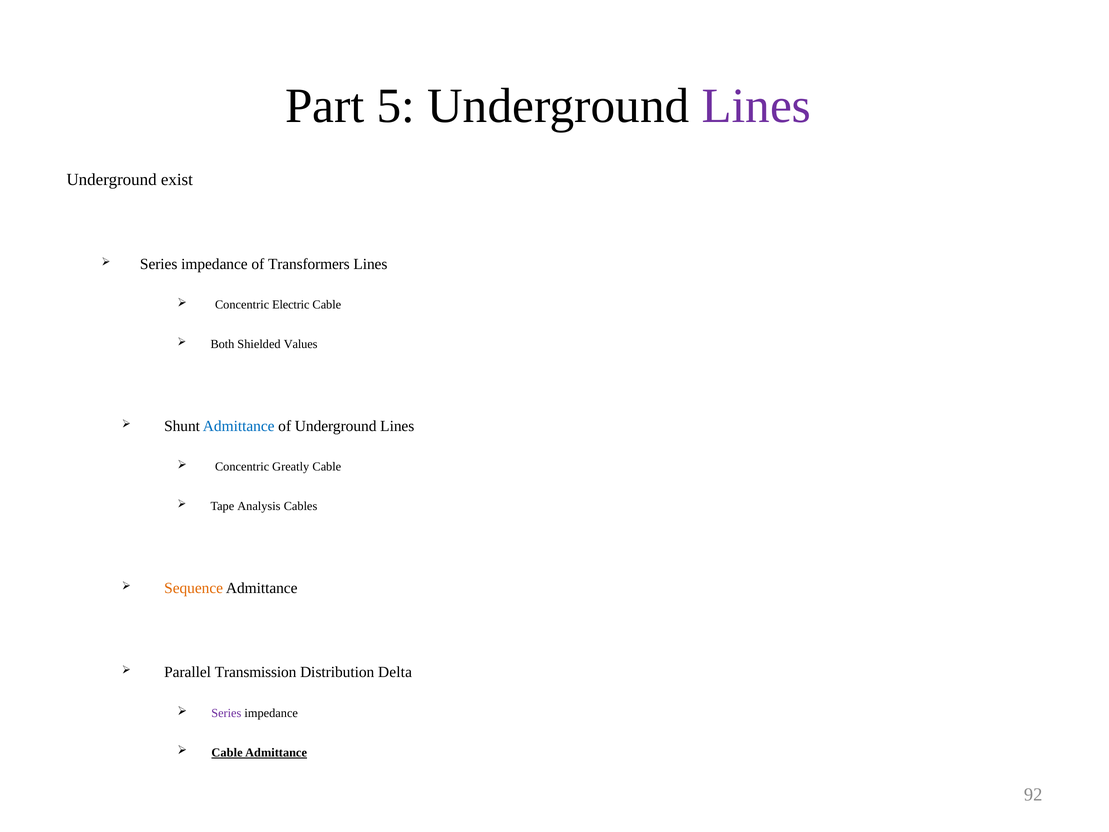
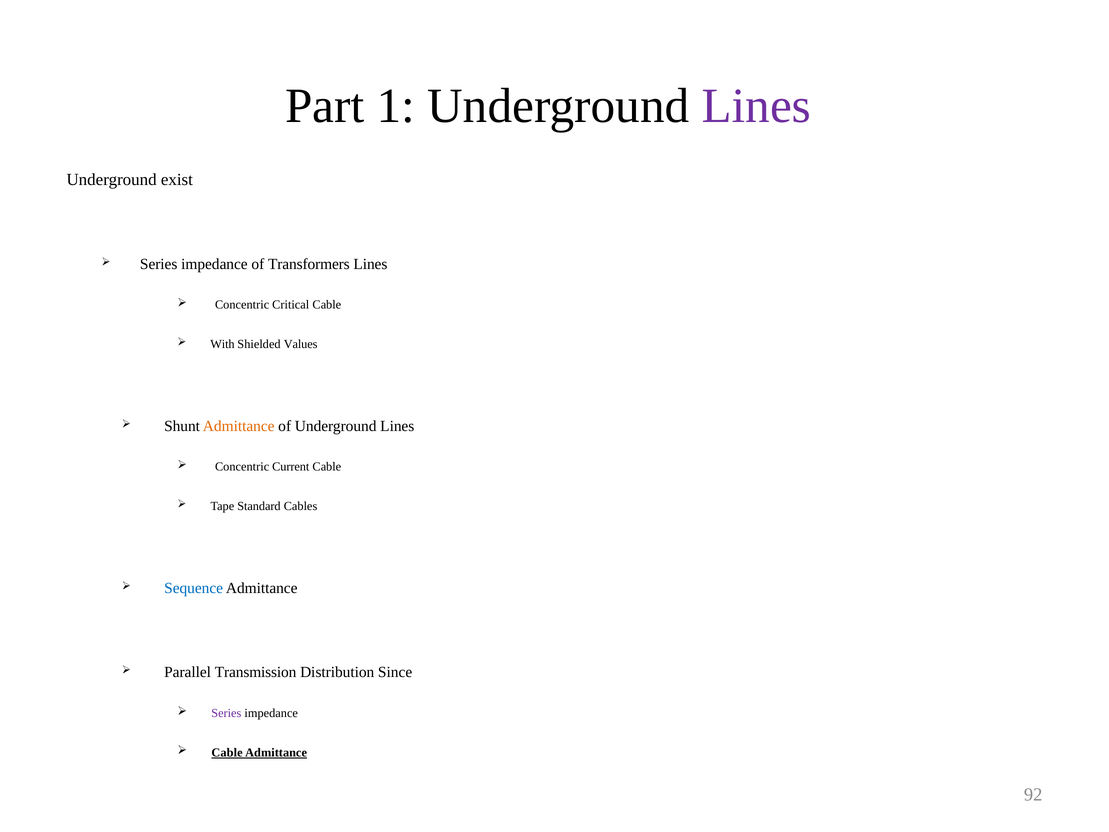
5: 5 -> 1 (396, 106)
Electric: Electric -> Critical (291, 305)
Both: Both -> With (222, 344)
Admittance colour: blue -> orange (239, 426)
Greatly: Greatly -> Current (291, 467)
Analysis: Analysis -> Standard (259, 506)
Sequence colour: orange -> blue (194, 588)
Delta: Delta -> Since (395, 672)
